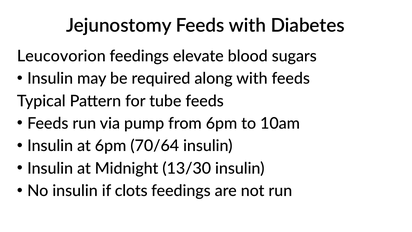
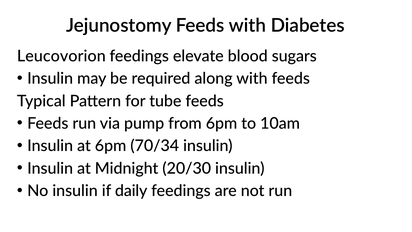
70/64: 70/64 -> 70/34 (155, 146)
13/30: 13/30 -> 20/30 (187, 168)
clots: clots -> daily (131, 191)
